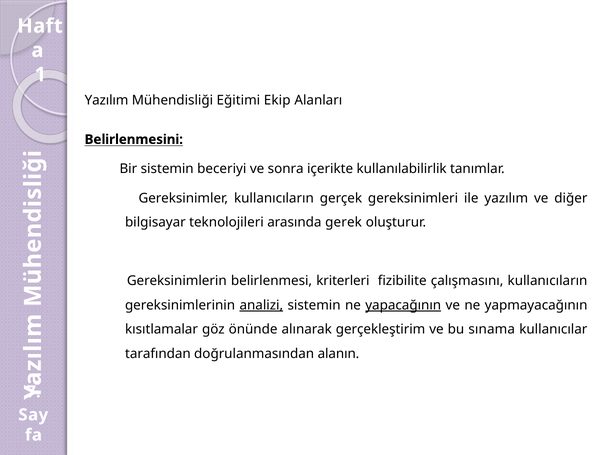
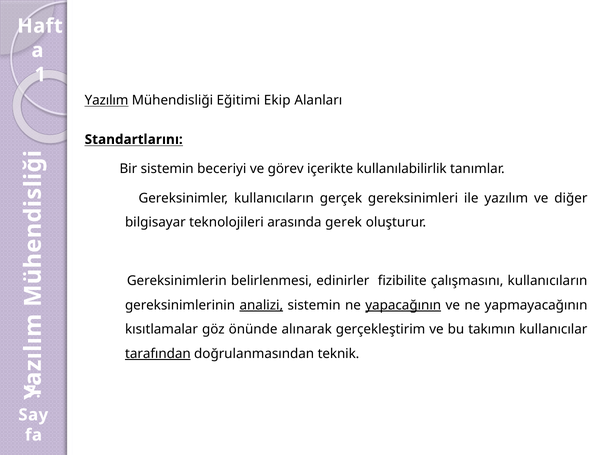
Yazılım underline: none -> present (107, 100)
Belirlenmesini: Belirlenmesini -> Standartlarını (134, 139)
sonra: sonra -> görev (286, 169)
kriterleri: kriterleri -> edinirler (343, 281)
sınama: sınama -> takımın (492, 329)
tarafından underline: none -> present (158, 353)
alanın: alanın -> teknik (338, 353)
